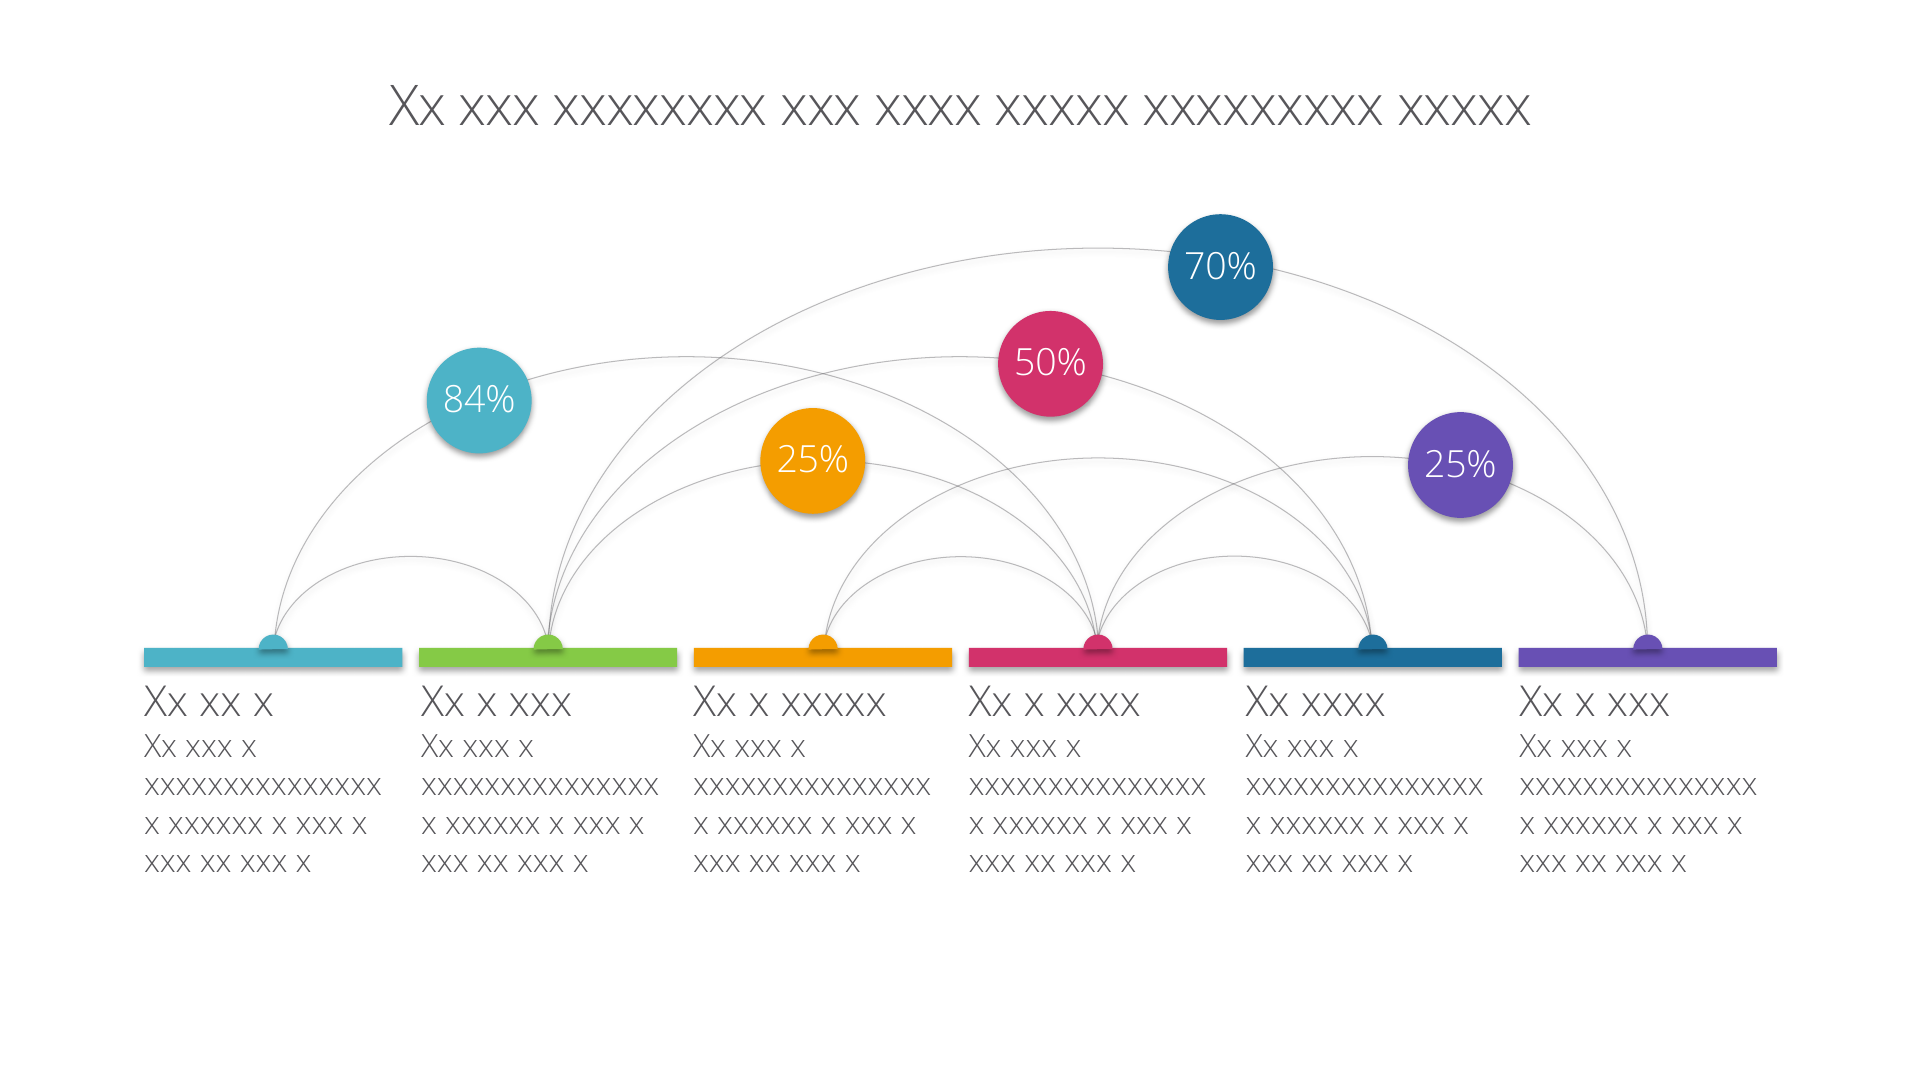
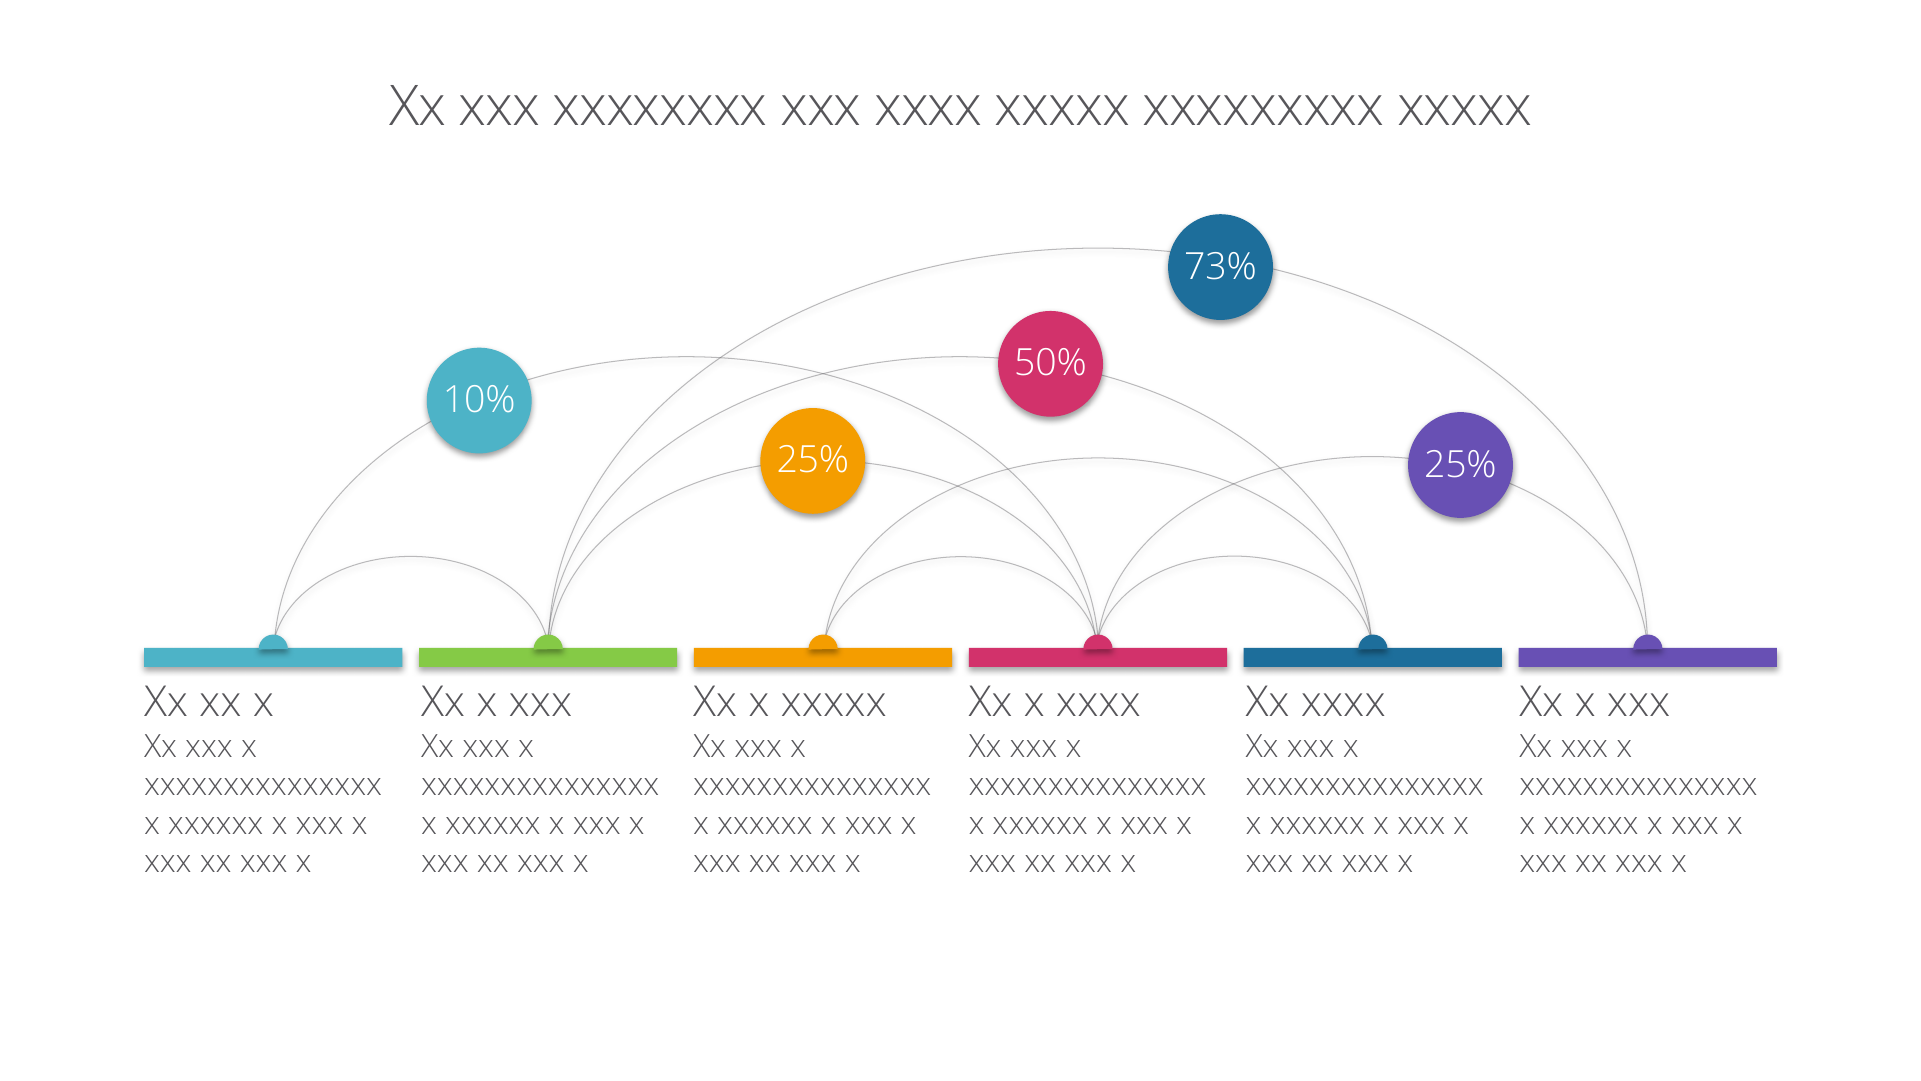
70%: 70% -> 73% (1221, 267)
84%: 84% -> 10% (479, 400)
